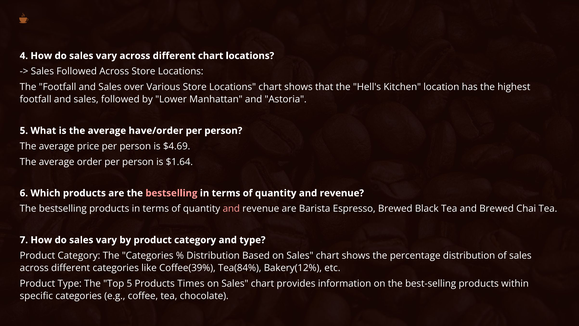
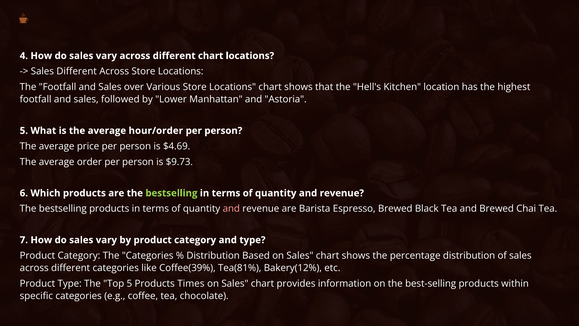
Followed: Followed -> Different (77, 71)
have/order: have/order -> hour/order (156, 131)
$1.64: $1.64 -> $9.73 (179, 162)
bestselling colour: pink -> light green (171, 193)
Tea(84%: Tea(84% -> Tea(81% (240, 268)
